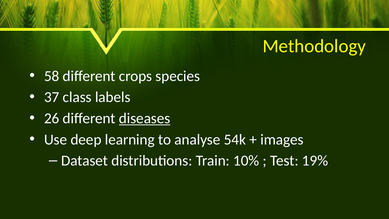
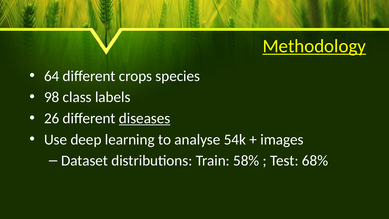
Methodology underline: none -> present (314, 46)
58: 58 -> 64 (52, 76)
37: 37 -> 98 (52, 97)
10%: 10% -> 58% (246, 161)
19%: 19% -> 68% (315, 161)
